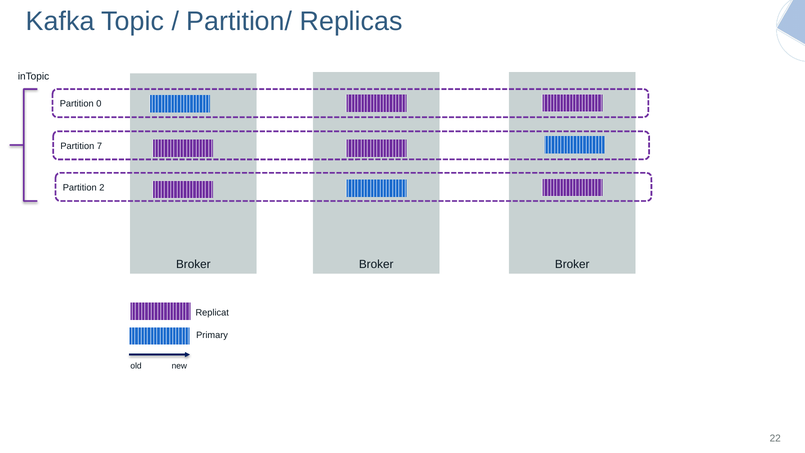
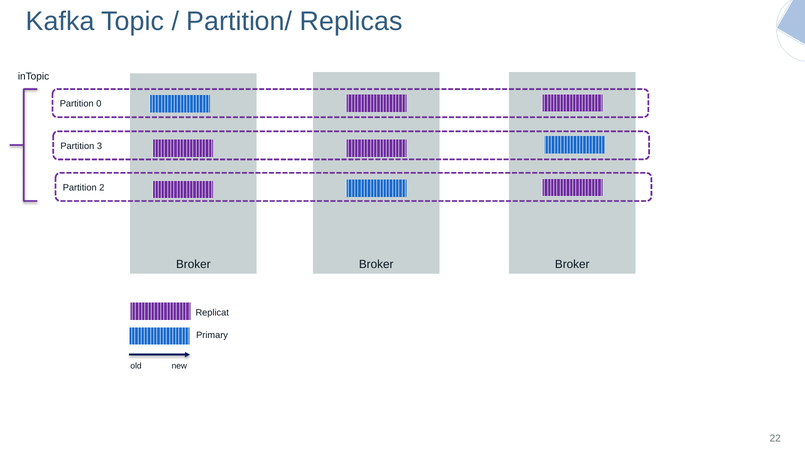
7: 7 -> 3 (99, 146)
